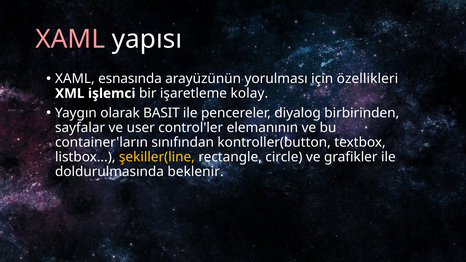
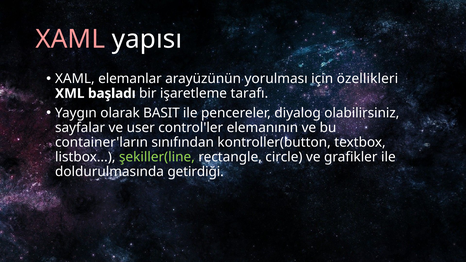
esnasında: esnasında -> elemanlar (130, 79)
işlemci: işlemci -> başladı (112, 93)
kolay: kolay -> tarafı (249, 93)
birbirinden: birbirinden -> olabilirsiniz (362, 113)
şekiller(line colour: yellow -> light green (157, 157)
beklenir: beklenir -> getirdiği (196, 172)
